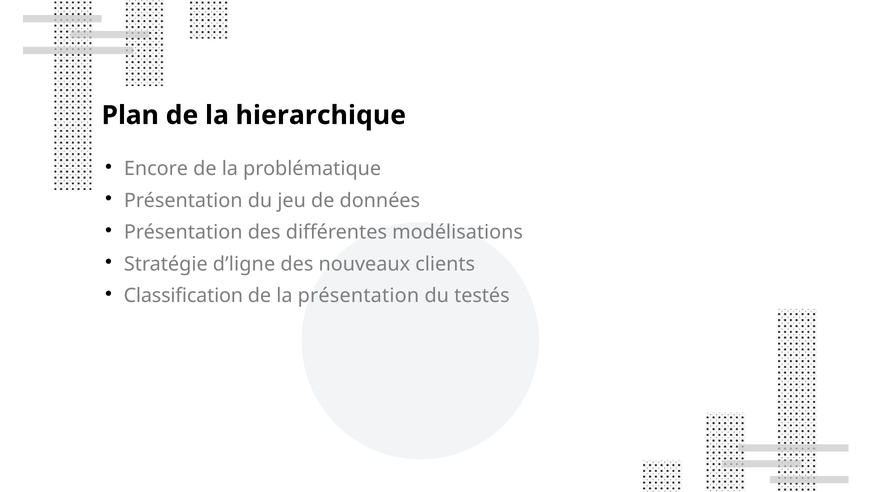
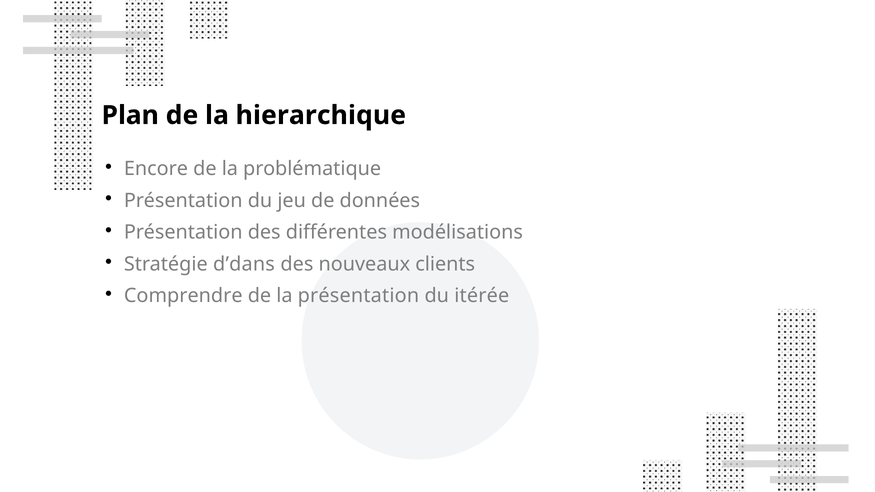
d’ligne: d’ligne -> d’dans (244, 264)
Classification: Classification -> Comprendre (183, 296)
testés: testés -> itérée (482, 296)
